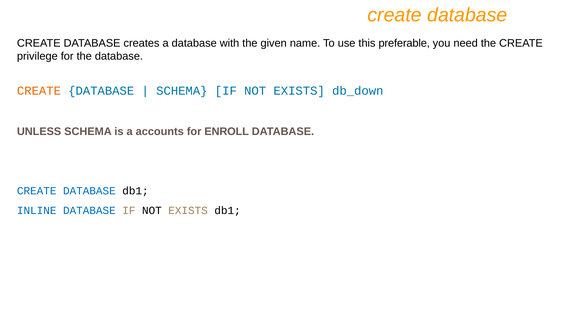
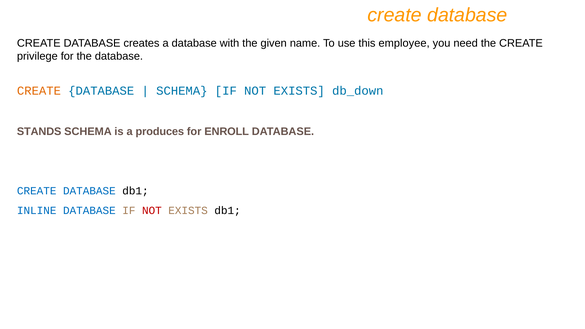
preferable: preferable -> employee (404, 43)
UNLESS: UNLESS -> STANDS (39, 132)
accounts: accounts -> produces (160, 132)
NOT colour: black -> red (152, 211)
